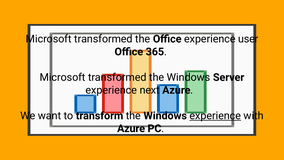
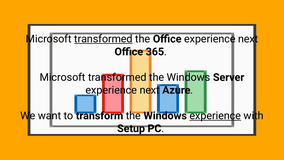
transformed underline: none -> present (103, 39)
Office experience user: user -> next (248, 39)
Azure: Azure -> Setup (131, 128)
